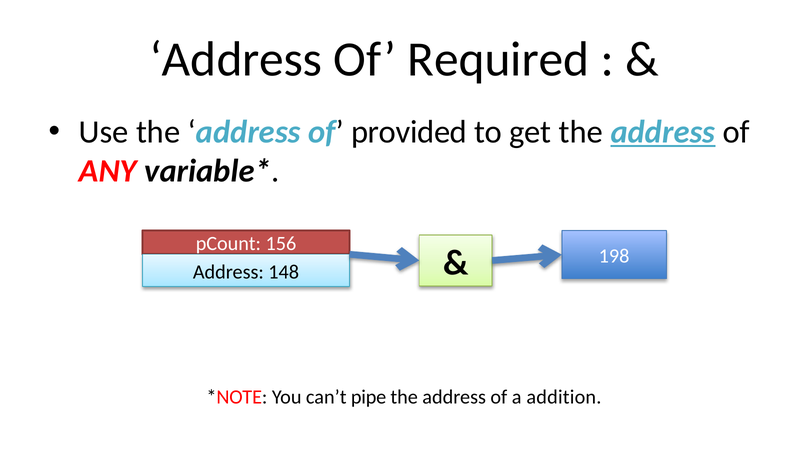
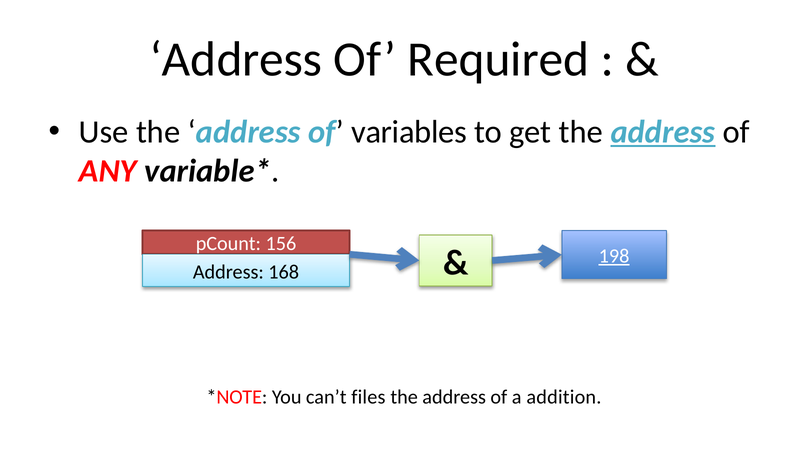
provided: provided -> variables (409, 132)
148: 148 -> 168 (284, 272)
198 underline: none -> present (614, 256)
pipe: pipe -> files (368, 397)
